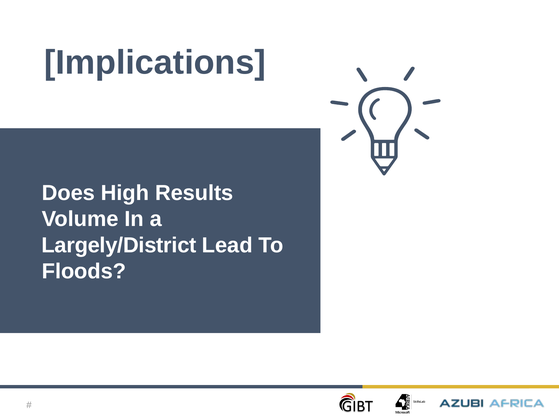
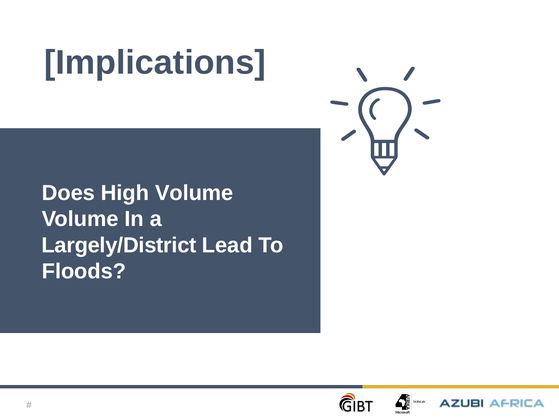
High Results: Results -> Volume (194, 193)
